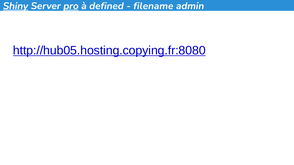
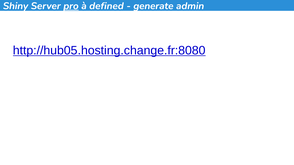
Shiny underline: present -> none (16, 6)
filename: filename -> generate (153, 6)
http://hub05.hosting.copying.fr:8080: http://hub05.hosting.copying.fr:8080 -> http://hub05.hosting.change.fr:8080 (109, 50)
